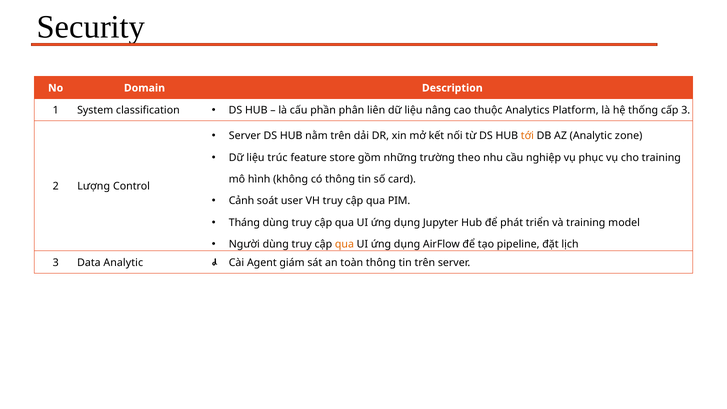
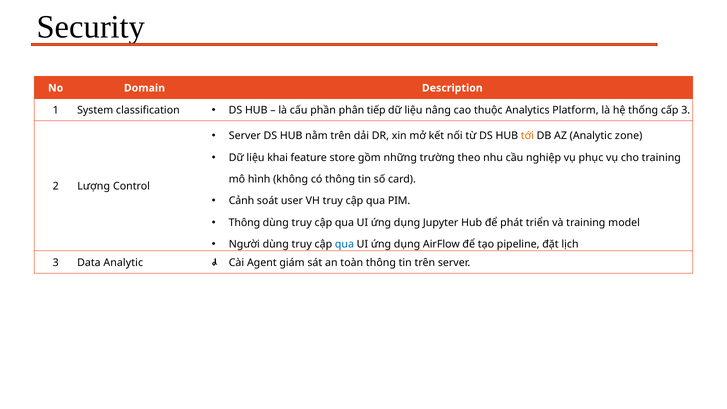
liên: liên -> tiếp (376, 110)
trúc: trúc -> khai (278, 158)
Tháng: Tháng -> Thông (244, 222)
qua colour: orange -> blue (344, 244)
